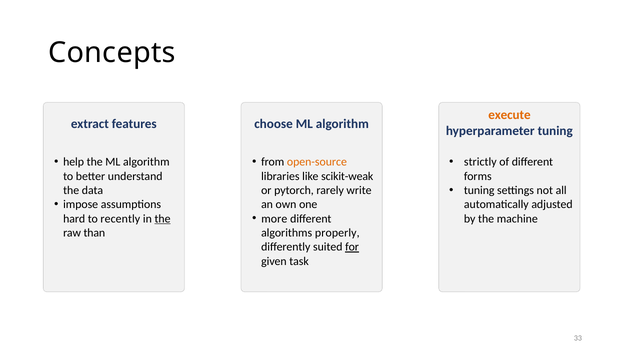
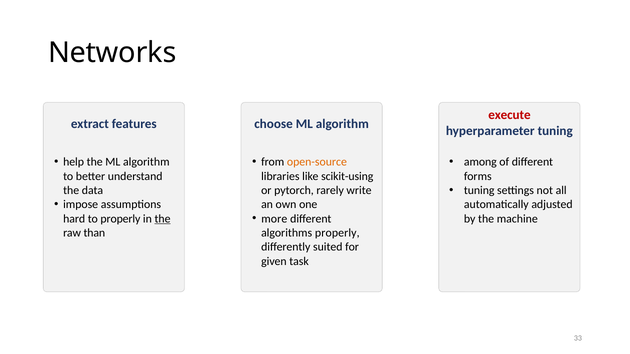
Concepts: Concepts -> Networks (112, 53)
execute colour: orange -> red (509, 115)
strictly: strictly -> among (480, 162)
scikit-weak: scikit-weak -> scikit-using (347, 176)
to recently: recently -> properly (120, 219)
for underline: present -> none (352, 247)
